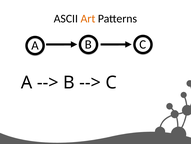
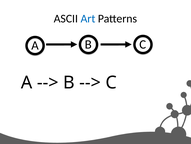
Art colour: orange -> blue (88, 18)
